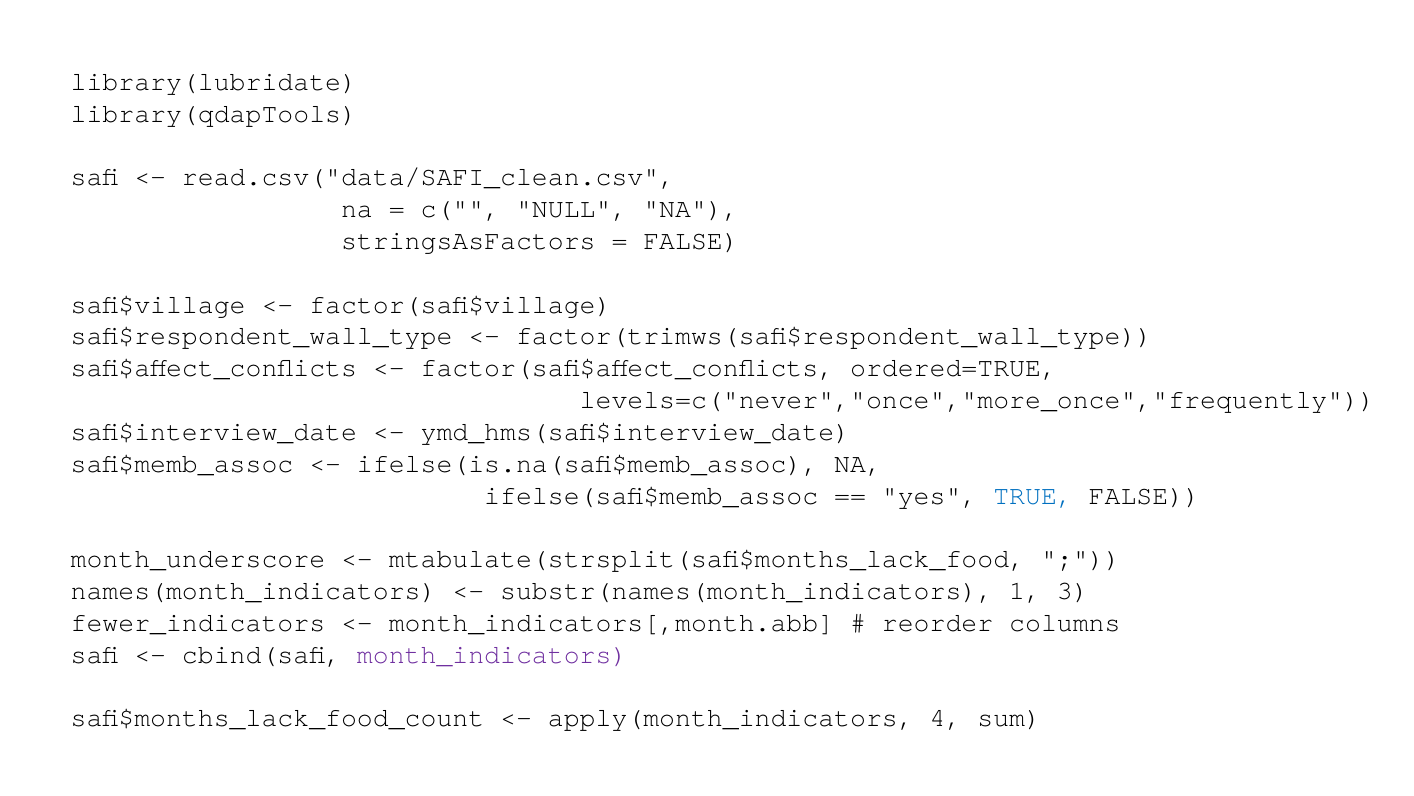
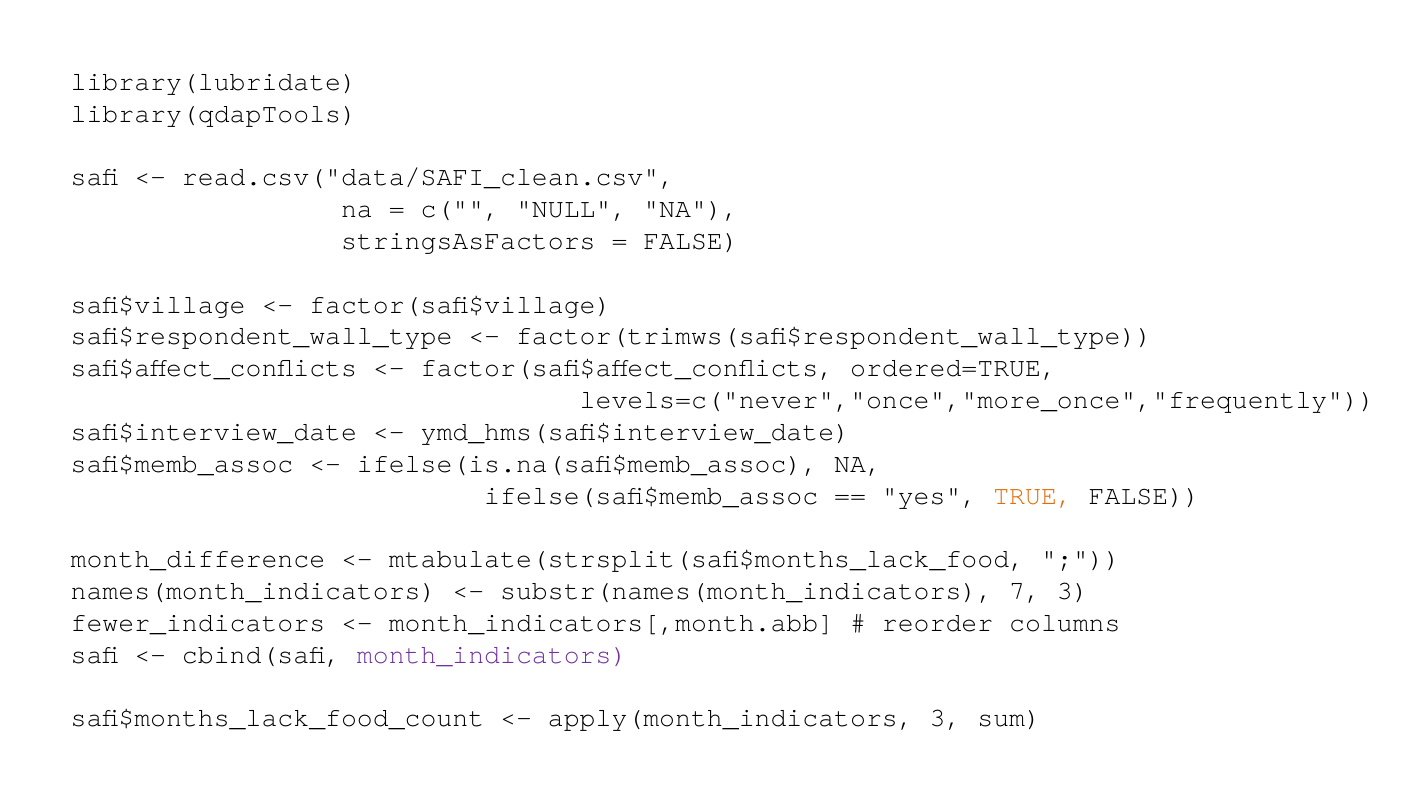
TRUE colour: blue -> orange (1033, 495)
month_underscore: month_underscore -> month_difference (198, 559)
1: 1 -> 7 (1025, 590)
apply(month_indicators 4: 4 -> 3 (946, 718)
